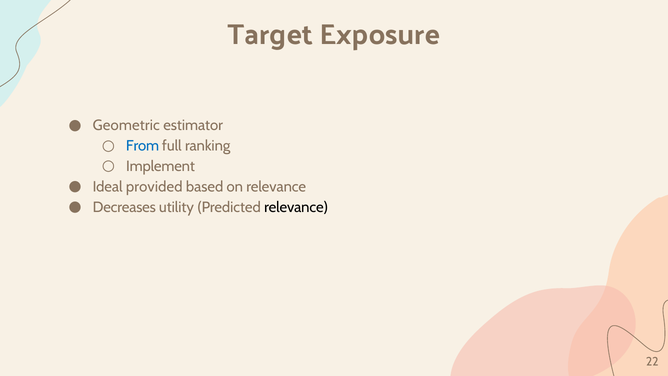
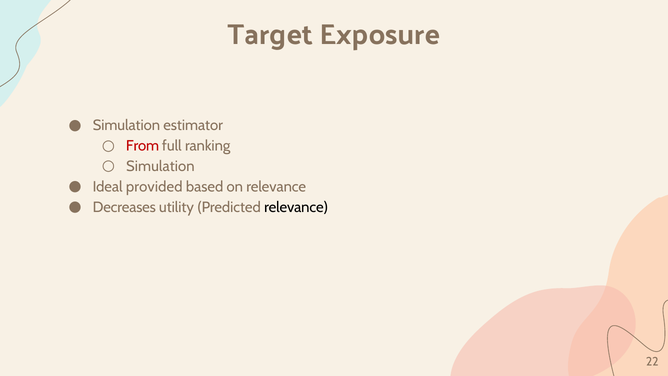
Geometric: Geometric -> Simulation (126, 125)
From colour: blue -> red (142, 146)
Implement: Implement -> Simulation (160, 166)
